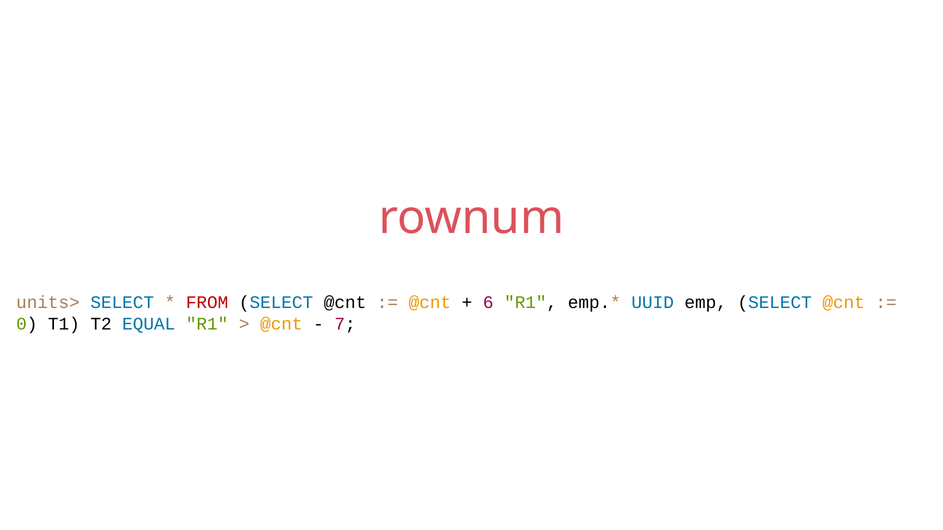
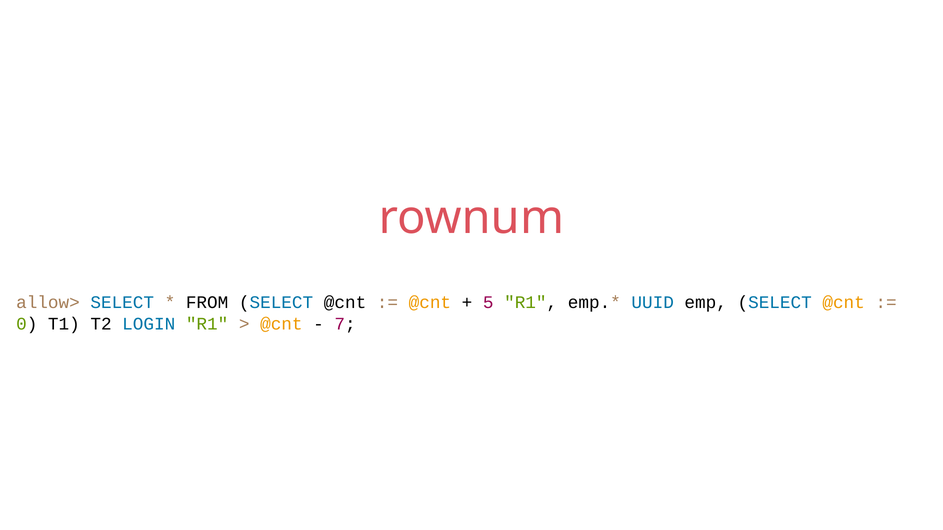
units>: units> -> allow> (48, 303)
FROM colour: red -> black (207, 303)
6: 6 -> 5 (488, 303)
EQUAL: EQUAL -> LOGIN (149, 324)
